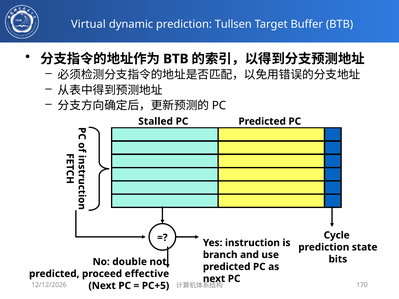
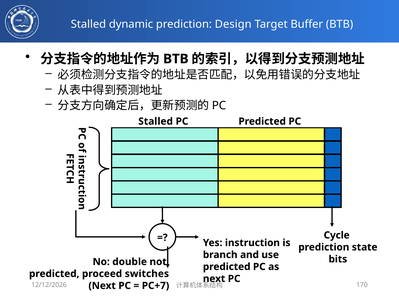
Virtual: Virtual -> Stalled (88, 24)
Tullsen: Tullsen -> Design (233, 24)
effective: effective -> switches (147, 274)
PC+5: PC+5 -> PC+7 (156, 286)
